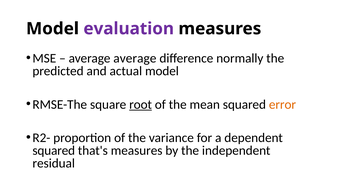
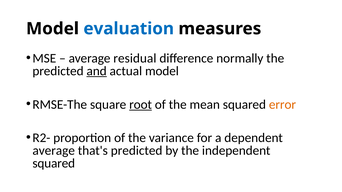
evaluation colour: purple -> blue (129, 29)
average average: average -> residual (135, 58)
and underline: none -> present (97, 71)
squared: squared -> average (54, 151)
that's measures: measures -> predicted (137, 151)
residual: residual -> squared (54, 164)
